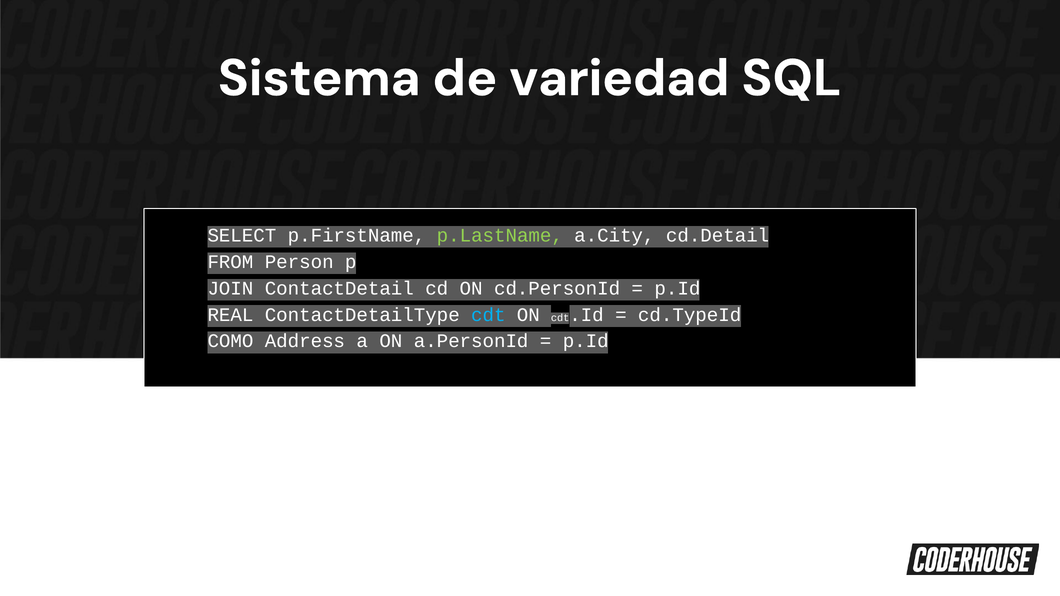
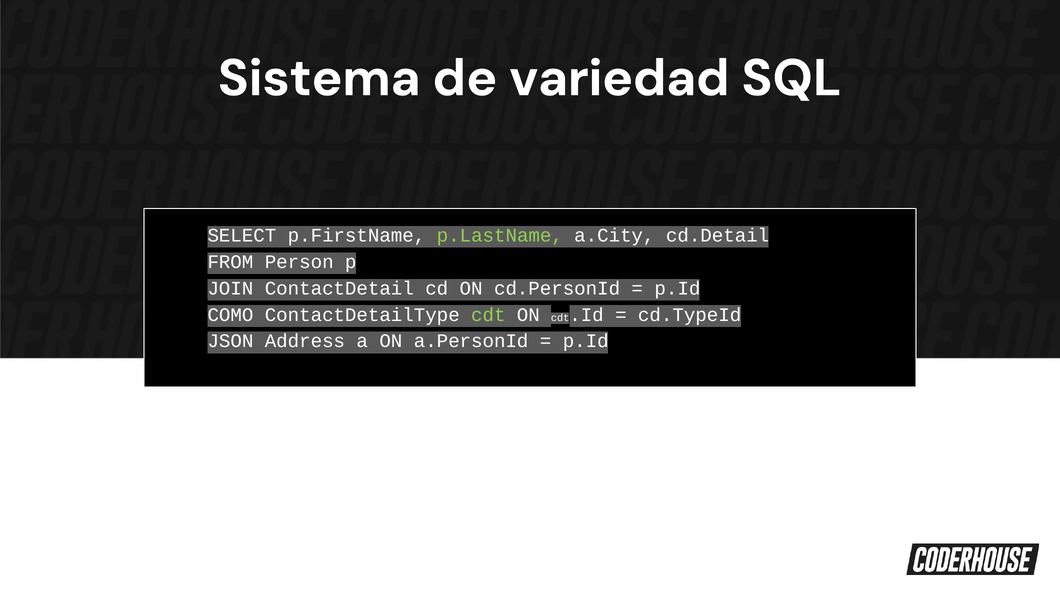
REAL: REAL -> COMO (230, 315)
cdt colour: light blue -> light green (488, 315)
COMO: COMO -> JSON (230, 341)
